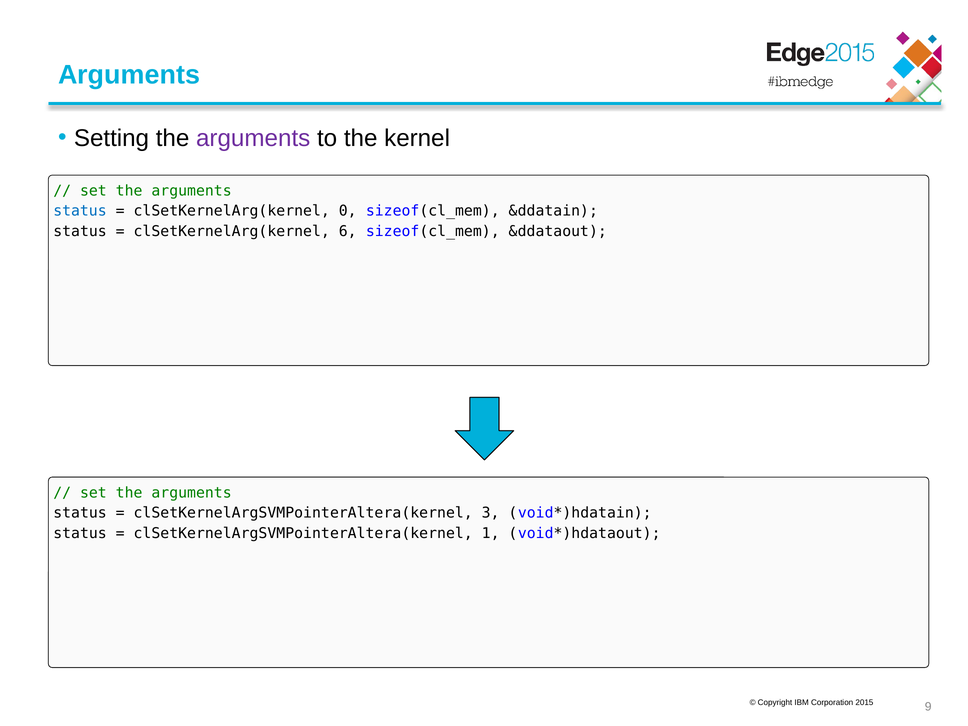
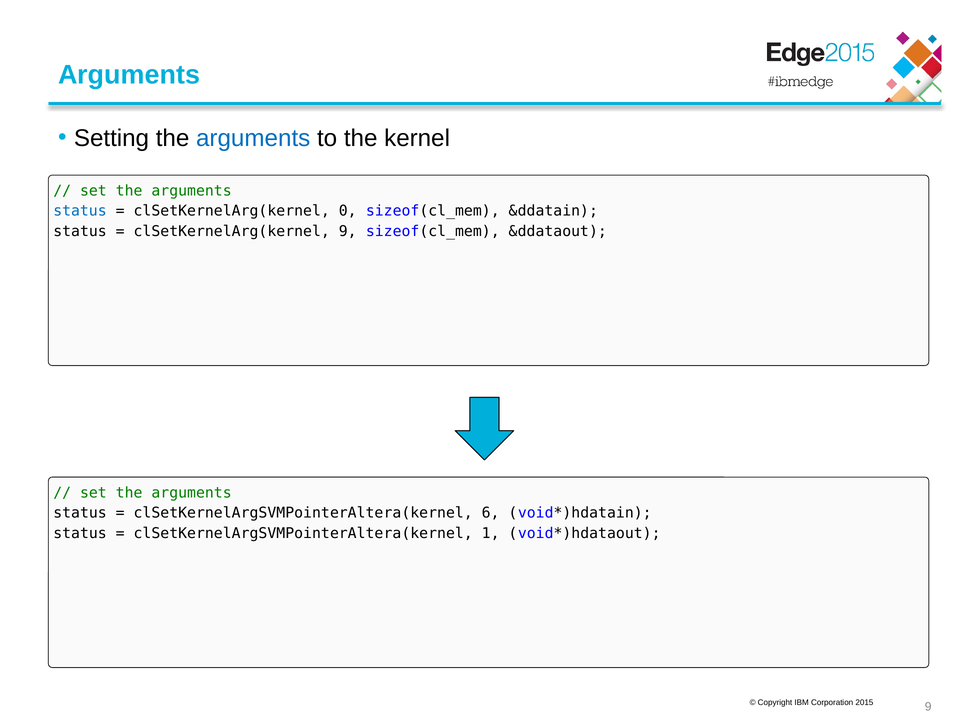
arguments colour: purple -> blue (253, 138)
clSetKernelArg(kernel 6: 6 -> 9 (348, 231)
3: 3 -> 6 (491, 513)
